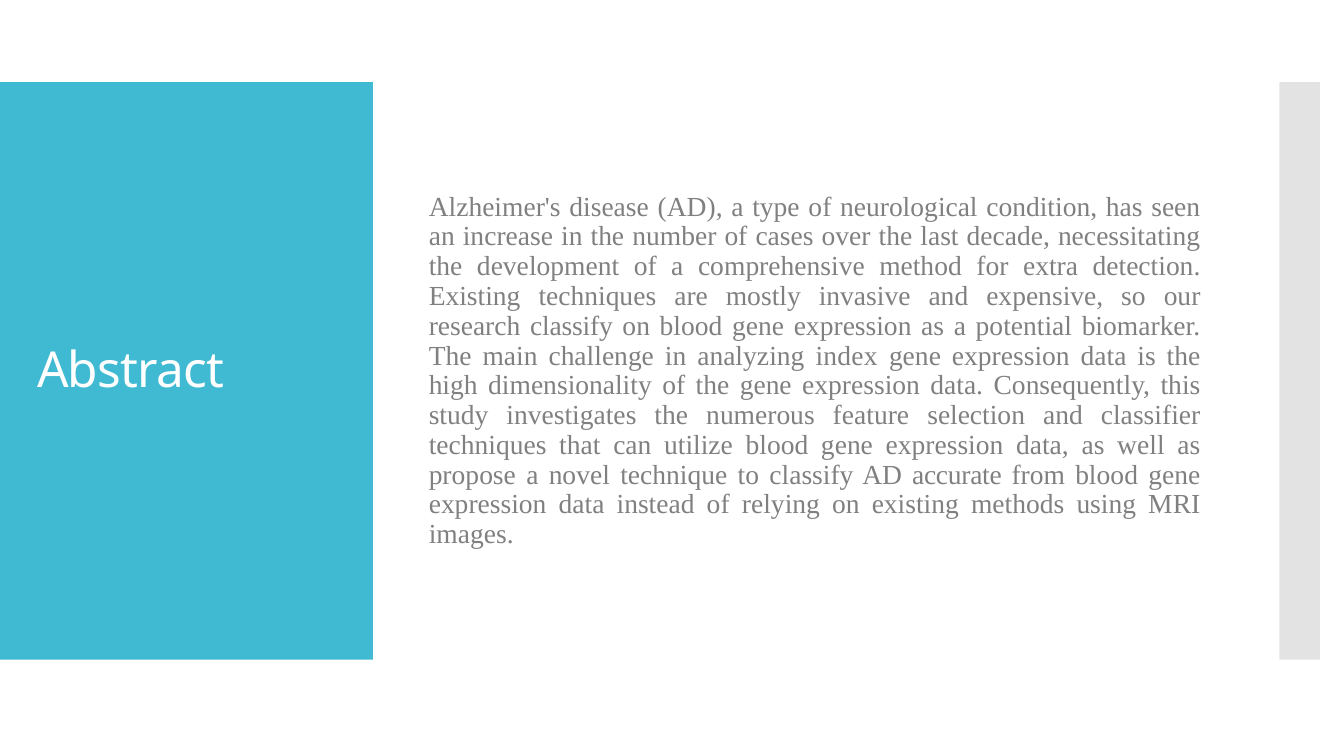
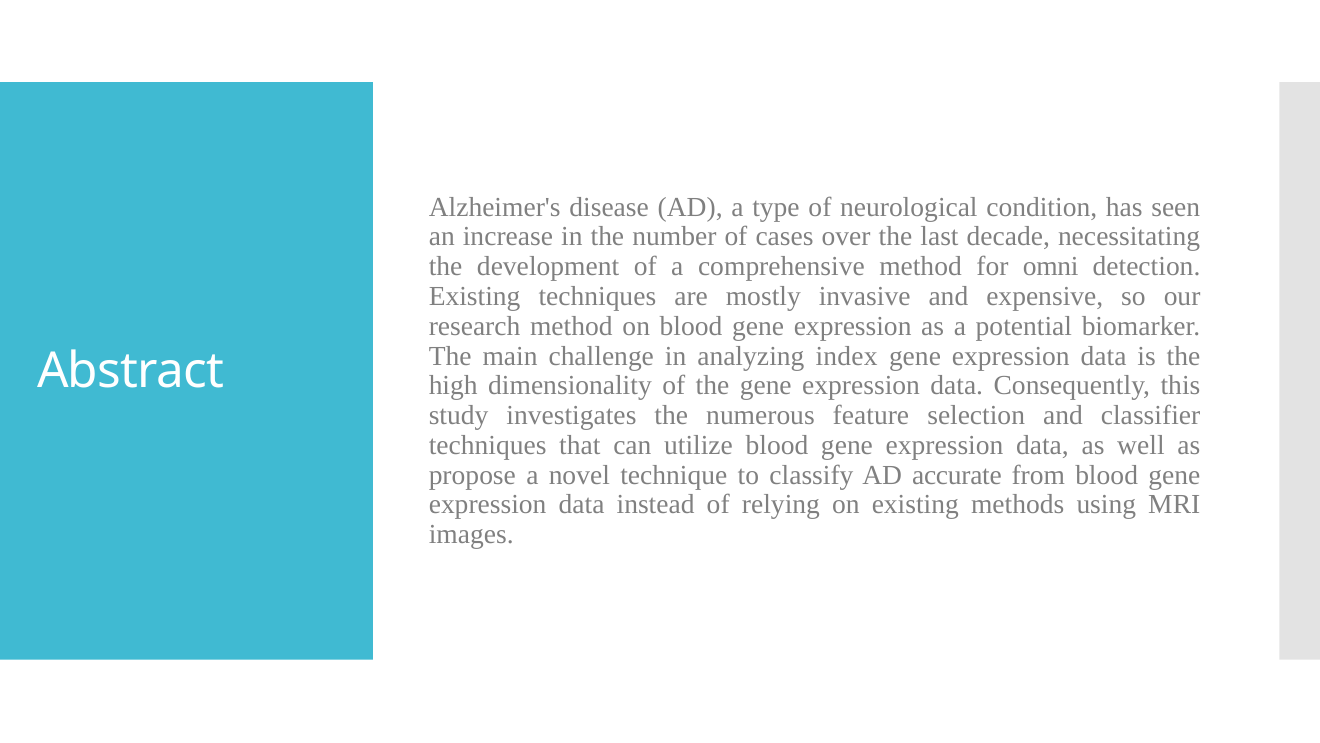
extra: extra -> omni (1051, 266)
research classify: classify -> method (571, 326)
